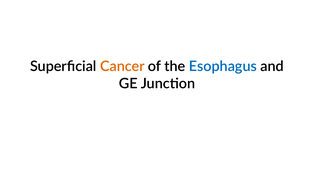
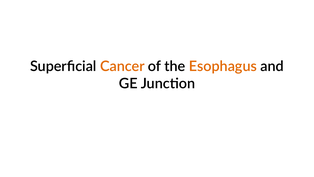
Esophagus colour: blue -> orange (223, 66)
